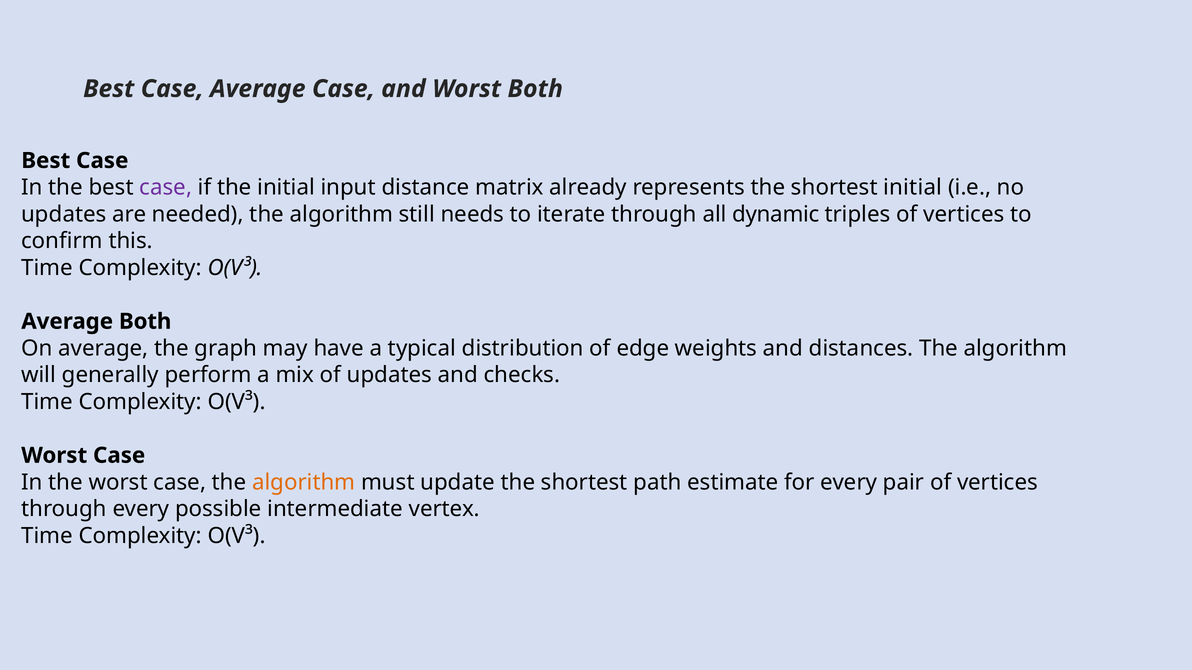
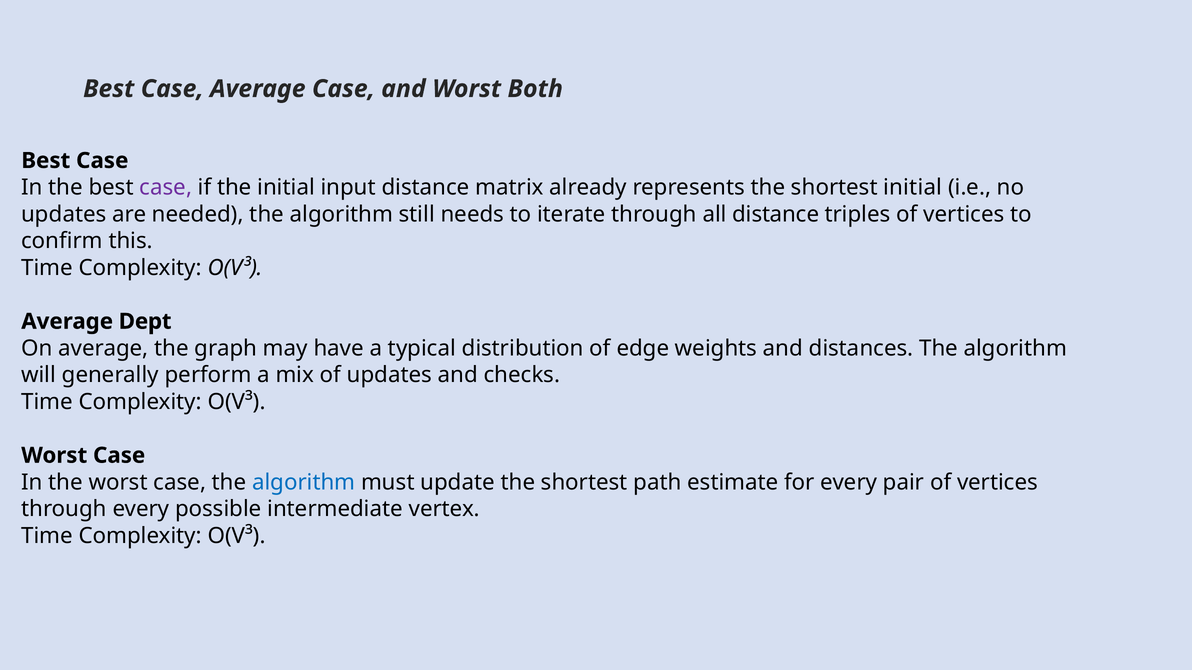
all dynamic: dynamic -> distance (776, 214)
Average Both: Both -> Dept (145, 322)
algorithm colour: orange -> blue (304, 483)
